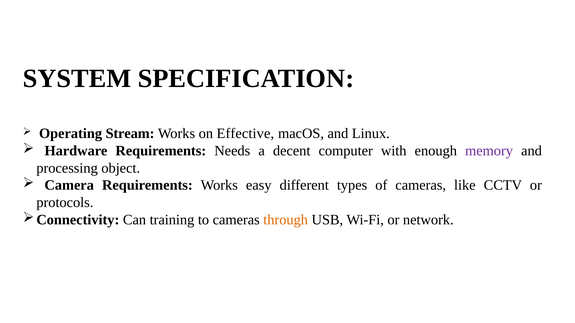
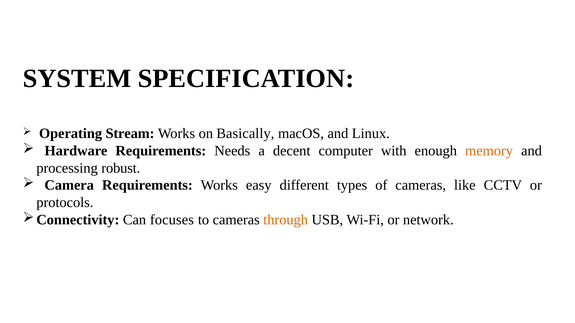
Effective: Effective -> Basically (245, 134)
memory colour: purple -> orange (489, 151)
object: object -> robust (121, 168)
training: training -> focuses (172, 220)
